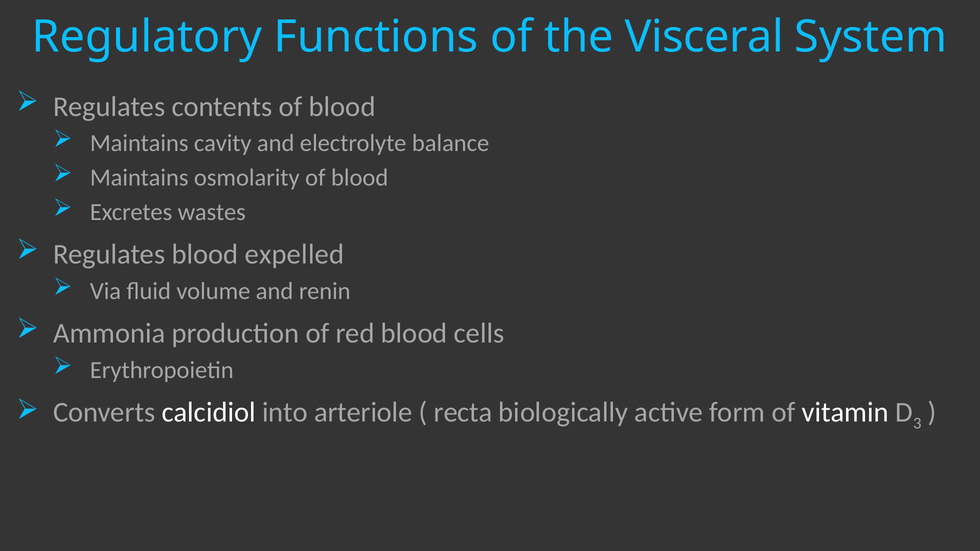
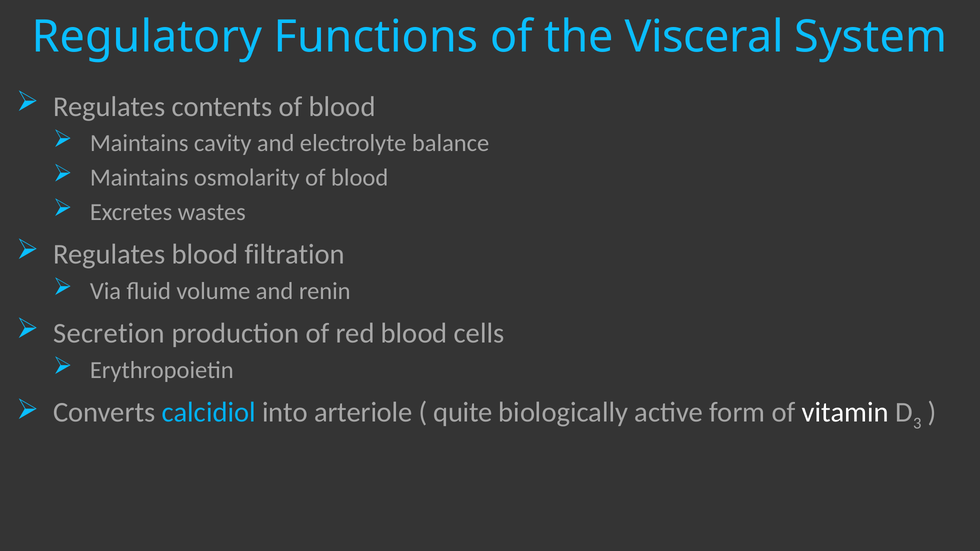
expelled: expelled -> filtration (295, 255)
Ammonia: Ammonia -> Secretion (109, 334)
calcidiol colour: white -> light blue (209, 412)
recta: recta -> quite (463, 412)
